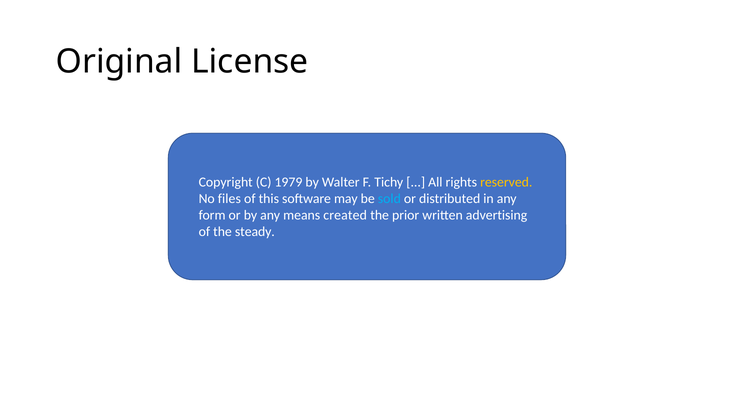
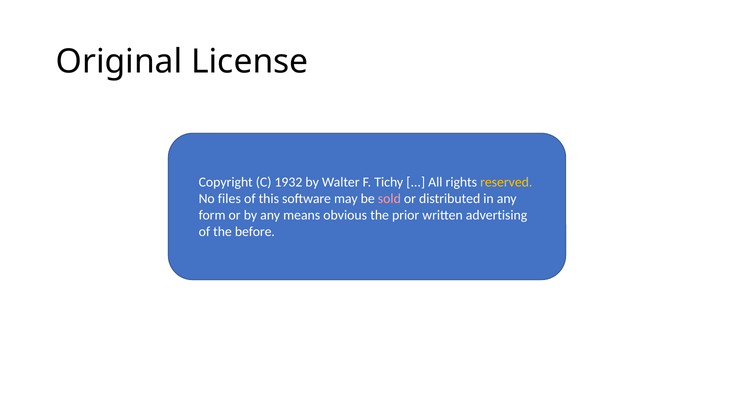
1979: 1979 -> 1932 (288, 182)
sold colour: light blue -> pink (389, 199)
created: created -> obvious (345, 215)
steady: steady -> before (255, 232)
